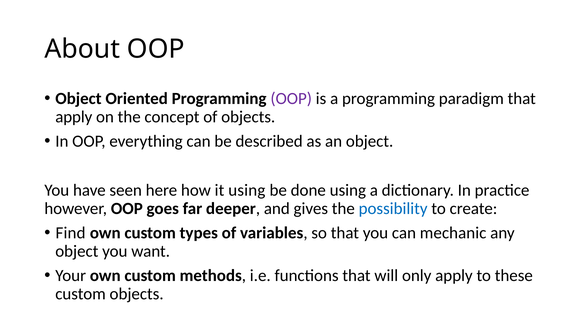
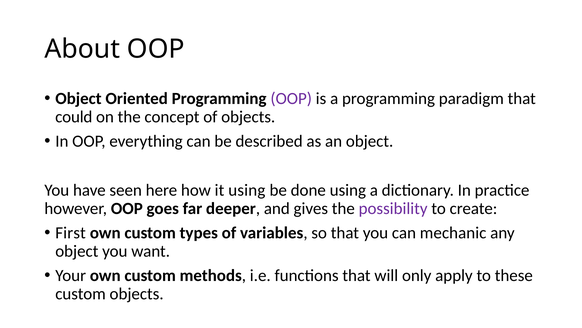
apply: apply -> could (74, 117)
possibility colour: blue -> purple (393, 208)
Find: Find -> First (71, 232)
